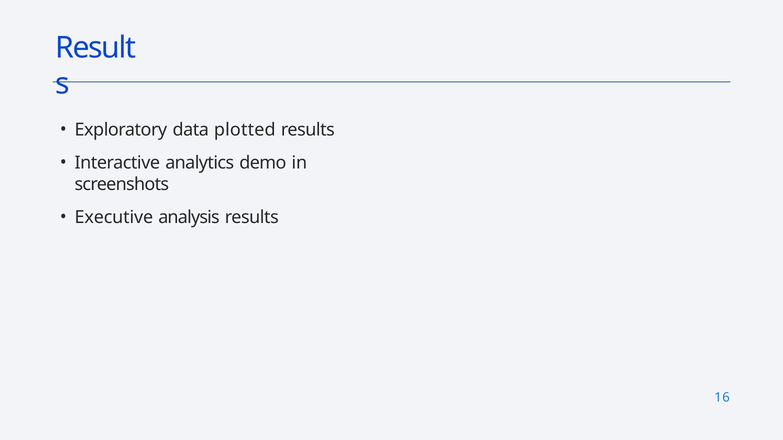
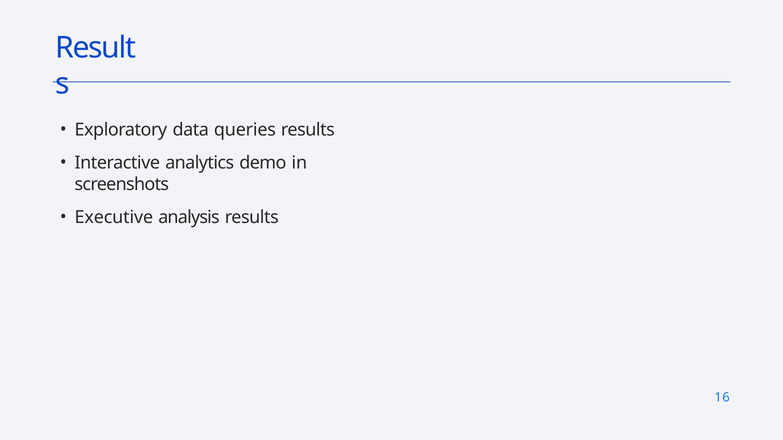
plotted: plotted -> queries (245, 130)
